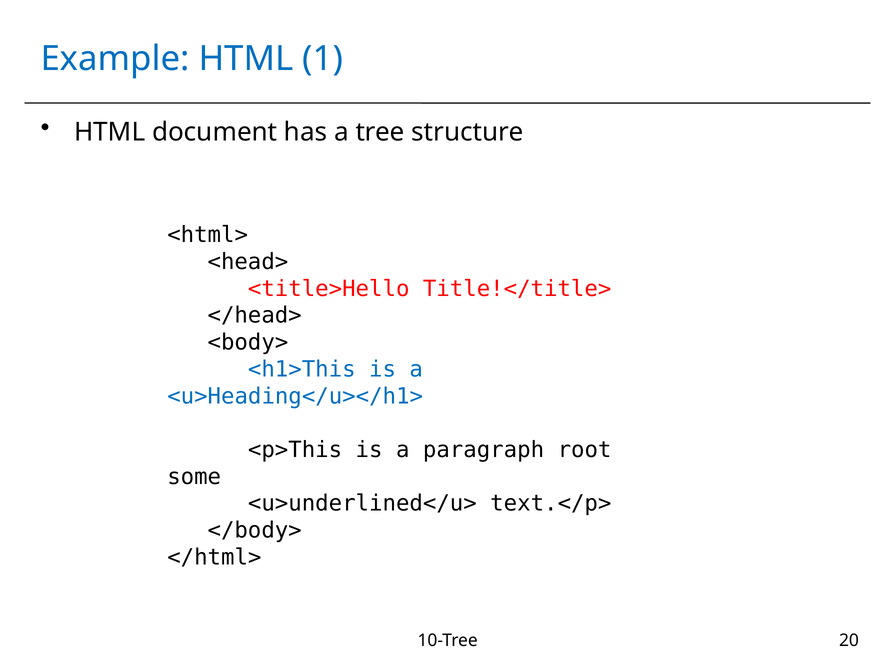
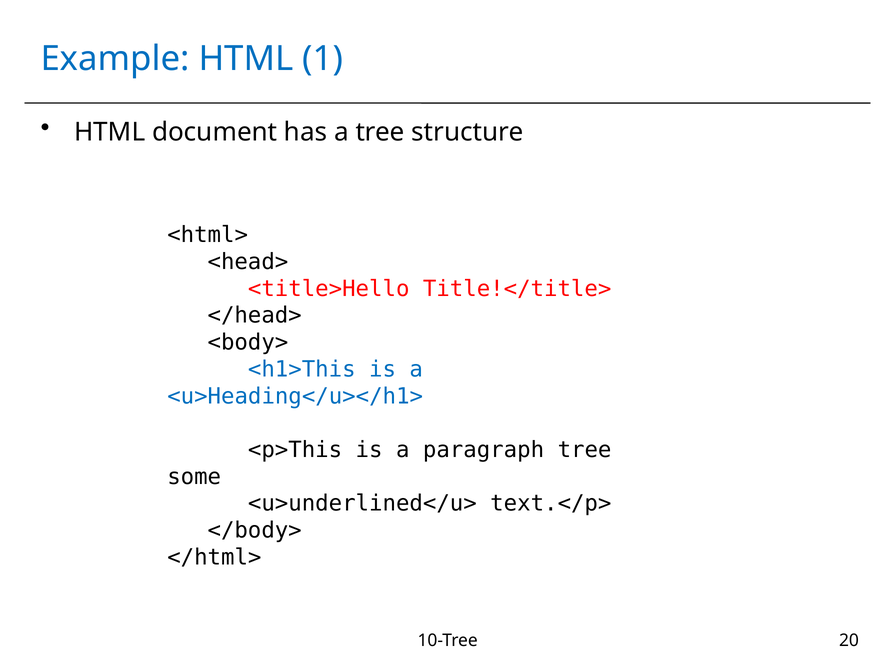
paragraph root: root -> tree (585, 450)
